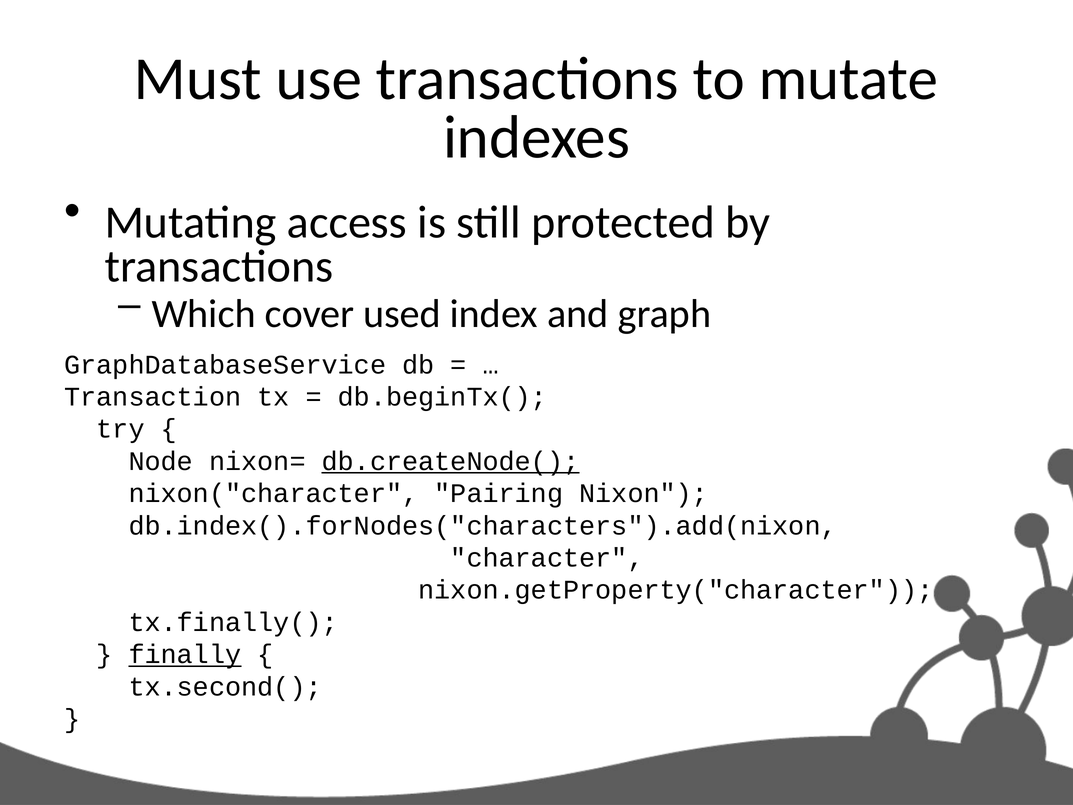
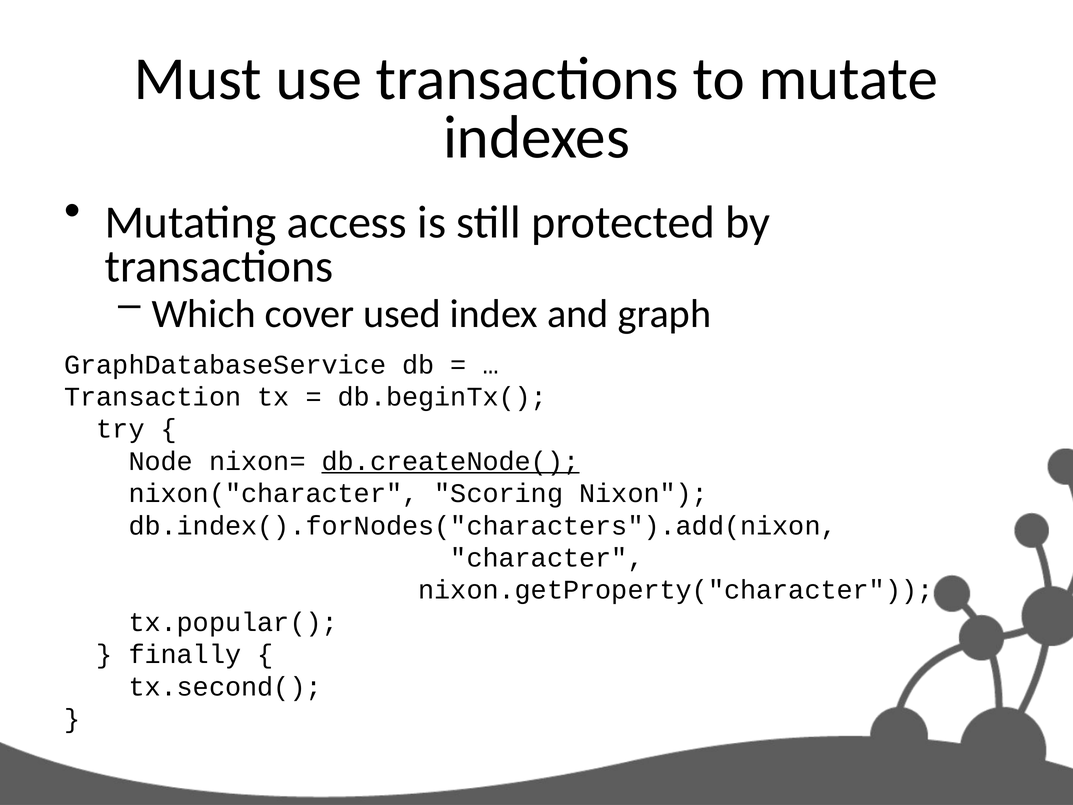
Pairing: Pairing -> Scoring (499, 493)
tx.finally(: tx.finally( -> tx.popular( (233, 622)
finally underline: present -> none (185, 654)
